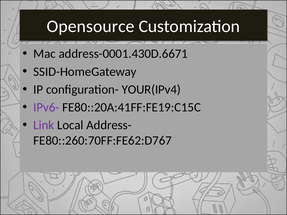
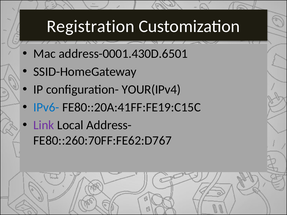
Opensource: Opensource -> Registration (91, 26)
address-0001.430D.6671: address-0001.430D.6671 -> address-0001.430D.6501 (123, 54)
IPv6- colour: purple -> blue (46, 107)
